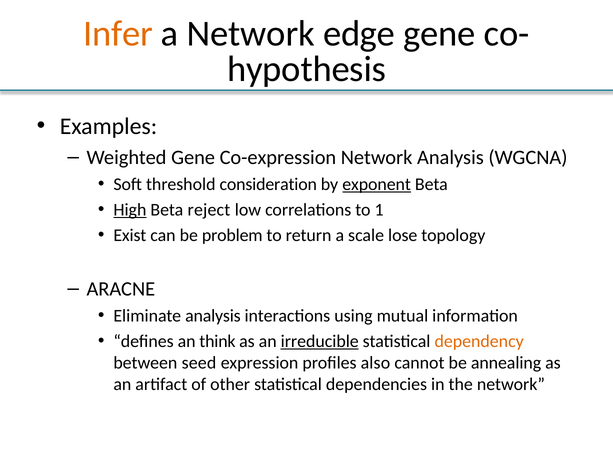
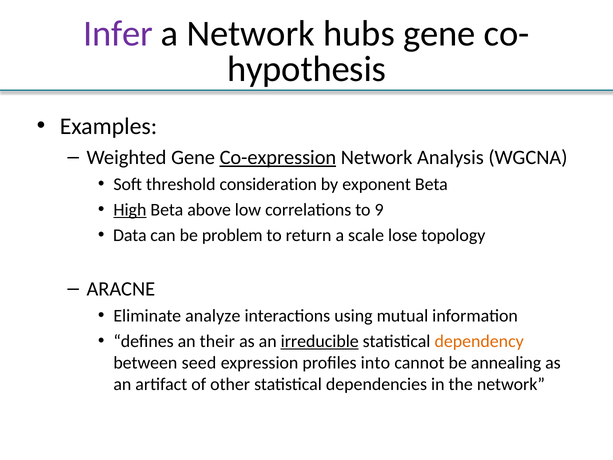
Infer colour: orange -> purple (118, 34)
edge: edge -> hubs (359, 34)
Co-expression underline: none -> present (278, 157)
exponent underline: present -> none (377, 184)
reject: reject -> above (209, 210)
1: 1 -> 9 (379, 210)
Exist: Exist -> Data (130, 235)
Eliminate analysis: analysis -> analyze (213, 316)
think: think -> their (217, 341)
also: also -> into (375, 363)
